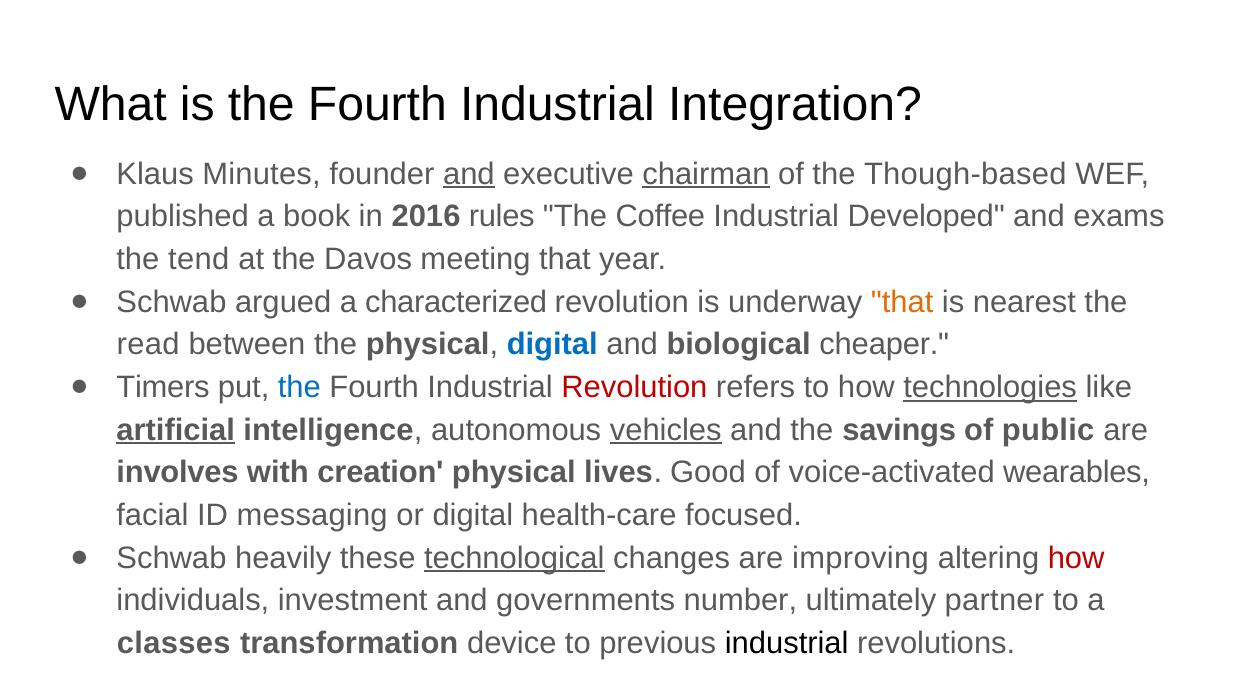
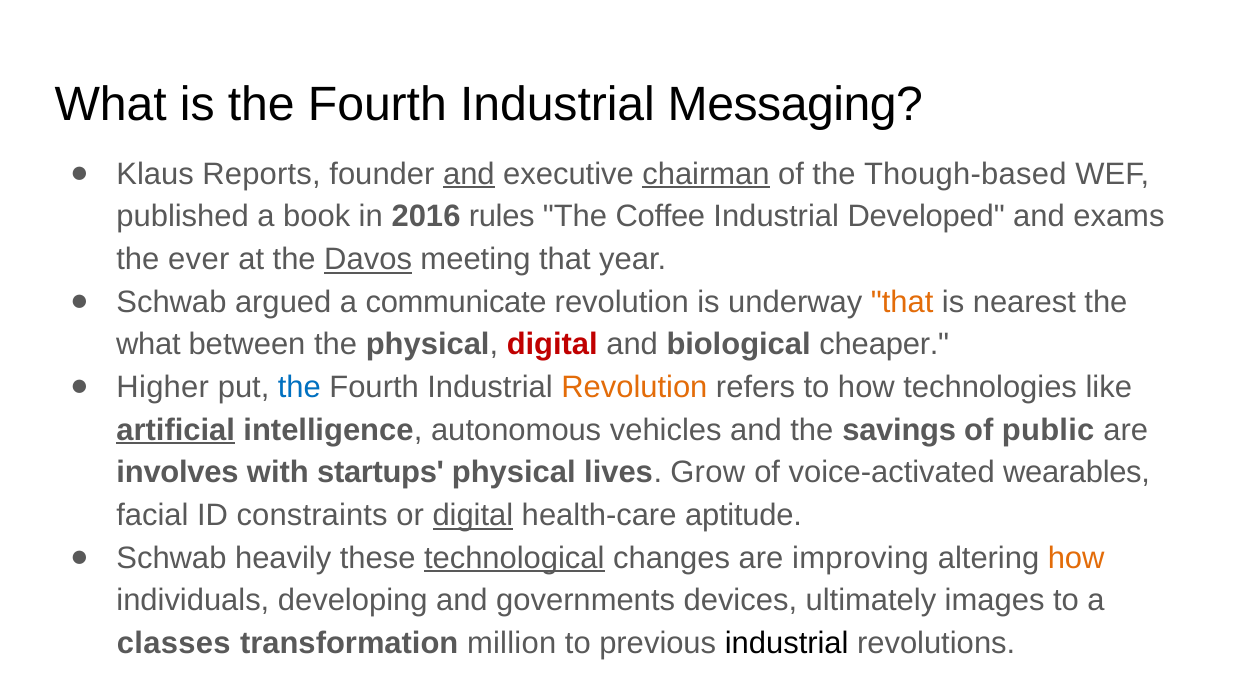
Integration: Integration -> Messaging (795, 105)
Minutes: Minutes -> Reports (261, 174)
tend: tend -> ever (199, 259)
Davos underline: none -> present (368, 259)
characterized: characterized -> communicate (456, 302)
read: read -> what (148, 345)
digital colour: blue -> red (552, 345)
Timers: Timers -> Higher (163, 388)
Revolution colour: red -> orange (634, 388)
technologies underline: present -> none (990, 388)
vehicles underline: present -> none (666, 430)
creation: creation -> startups (381, 473)
Good: Good -> Grow (708, 473)
messaging: messaging -> constraints (312, 516)
digital underline: none -> present (473, 516)
focused: focused -> aptitude (744, 516)
how colour: red -> orange (1076, 558)
investment: investment -> developing (353, 601)
number: number -> devices (740, 601)
partner: partner -> images (995, 601)
device: device -> million (512, 644)
